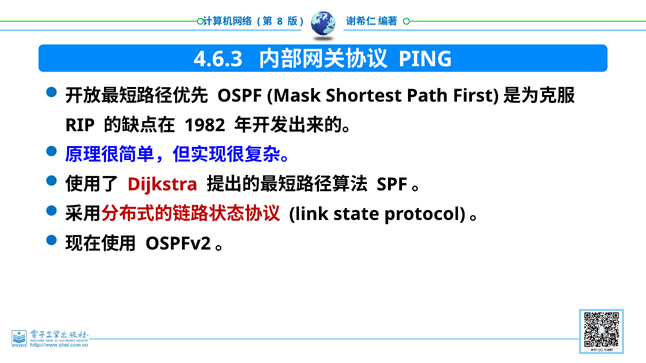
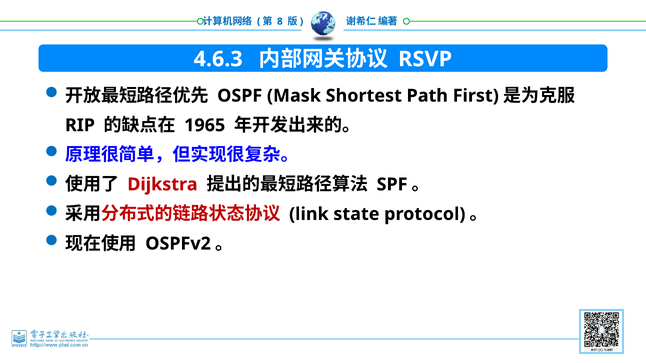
PING: PING -> RSVP (425, 59)
1982: 1982 -> 1965 (205, 125)
